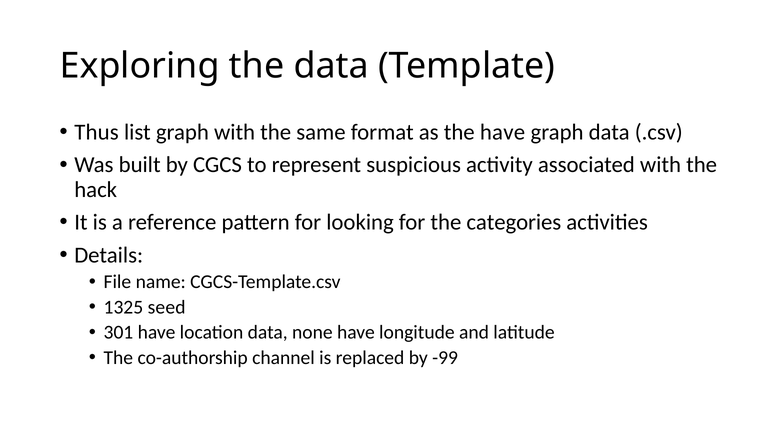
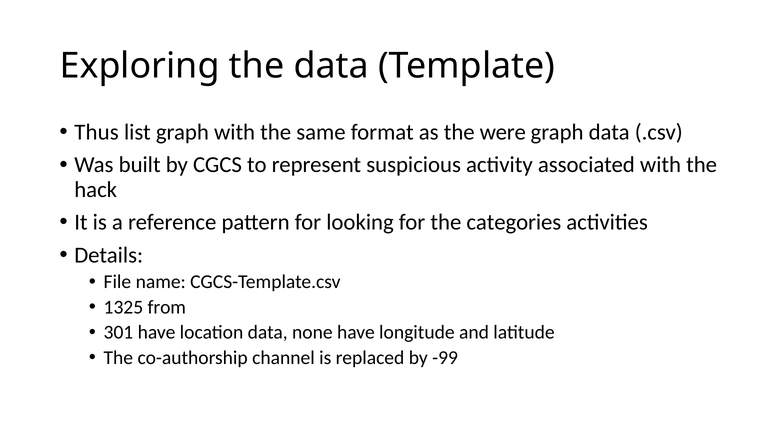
the have: have -> were (503, 132)
seed: seed -> from (167, 307)
